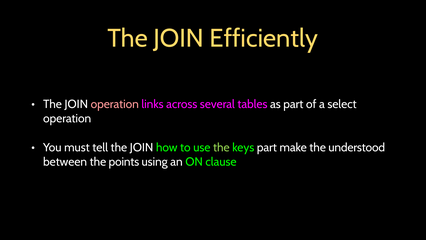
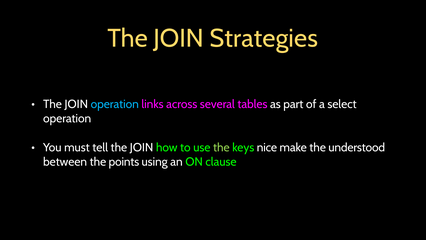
Efficiently: Efficiently -> Strategies (264, 38)
operation colour: pink -> light blue (115, 104)
keys part: part -> nice (267, 147)
